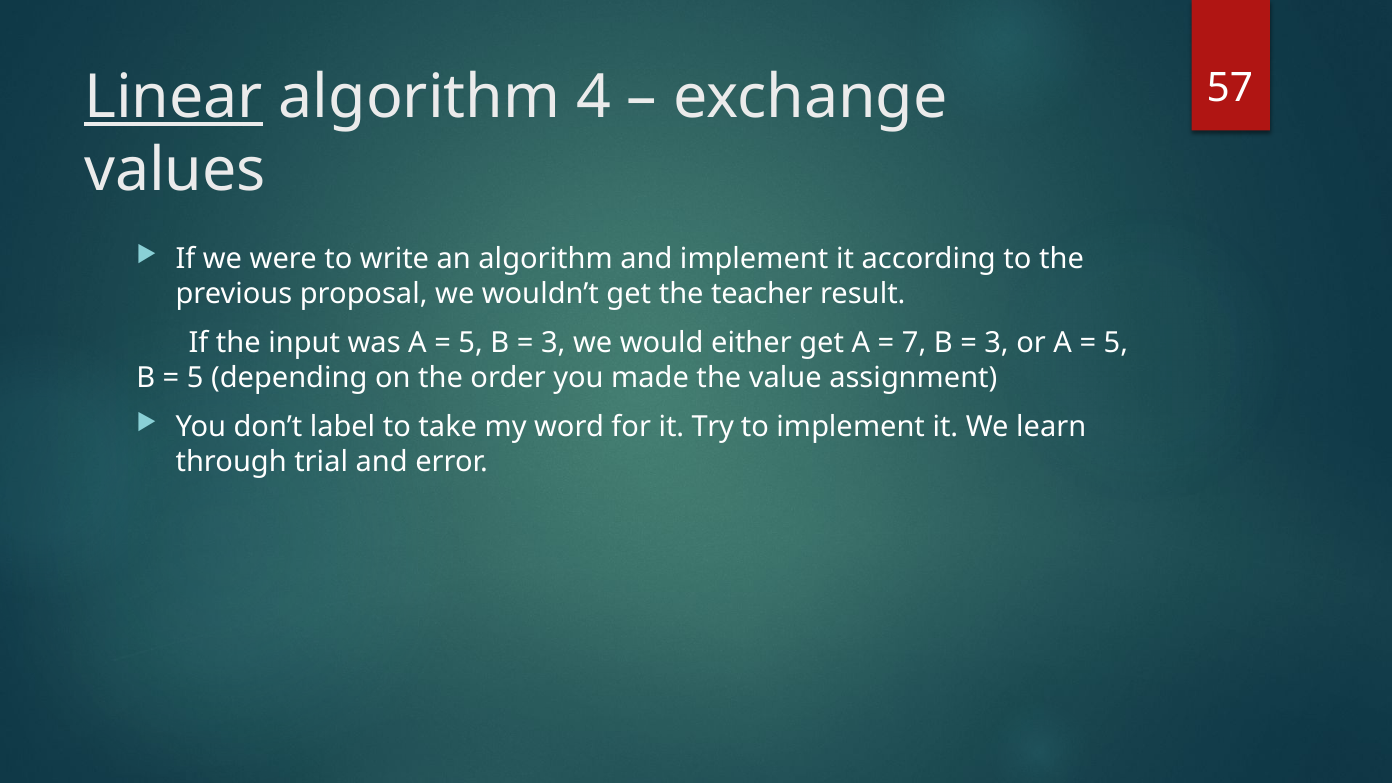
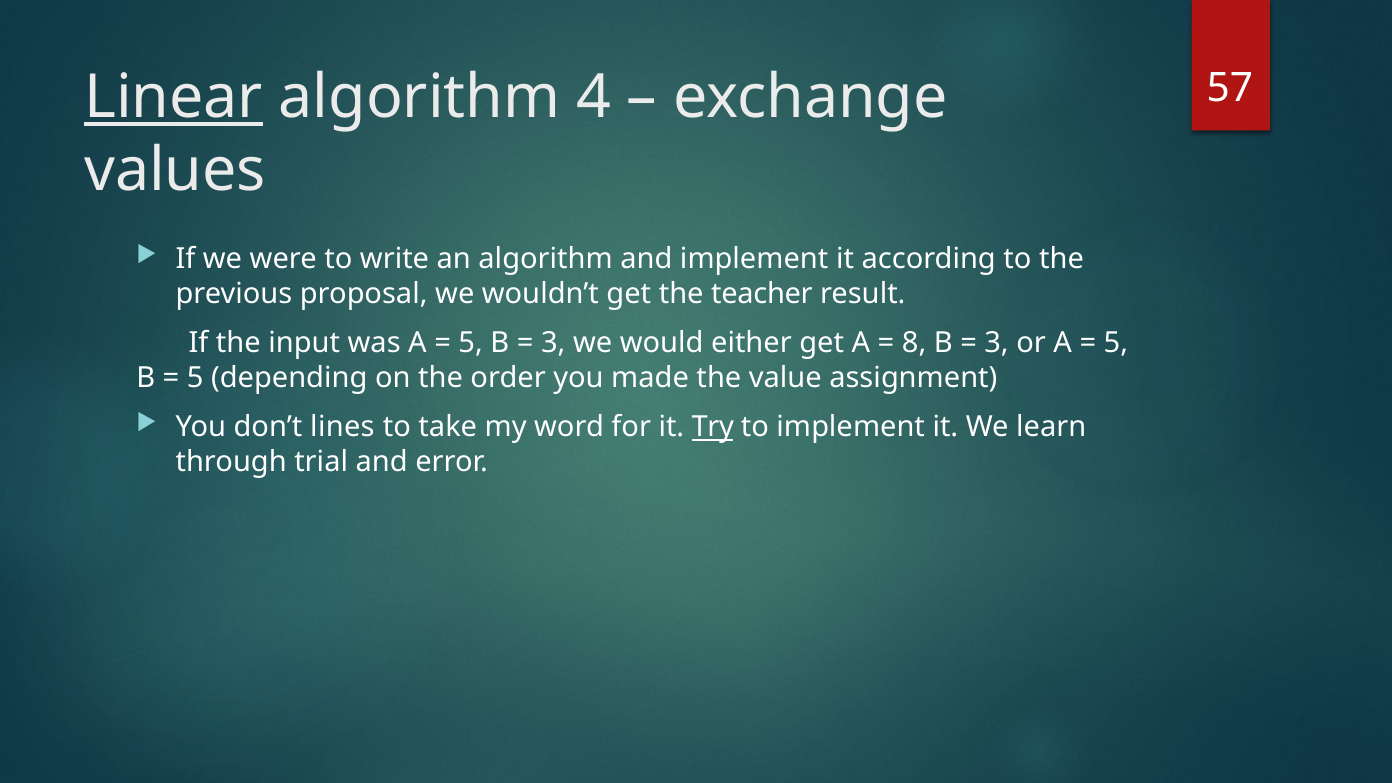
7: 7 -> 8 (914, 343)
label: label -> lines (342, 427)
Try underline: none -> present (713, 427)
